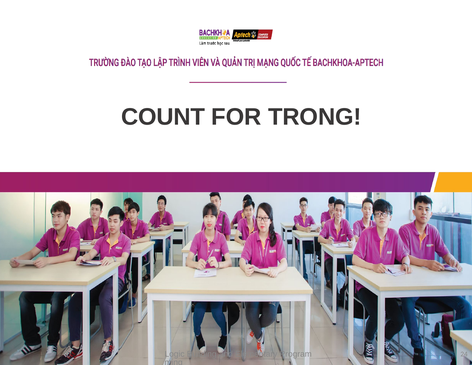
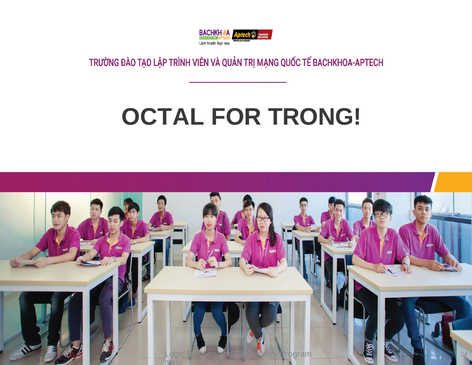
COUNT: COUNT -> OCTAL (163, 117)
